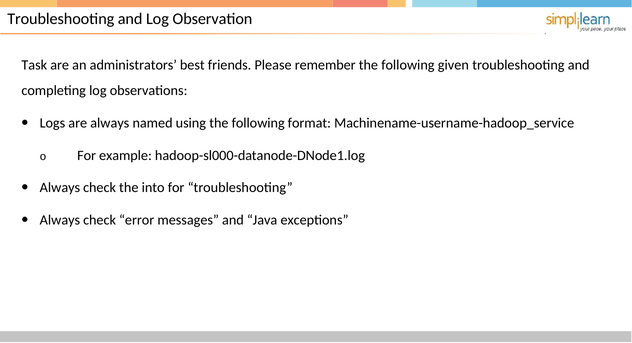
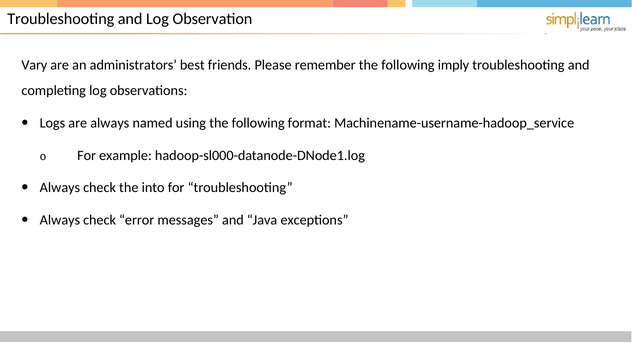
Task: Task -> Vary (34, 65)
given: given -> imply (453, 65)
